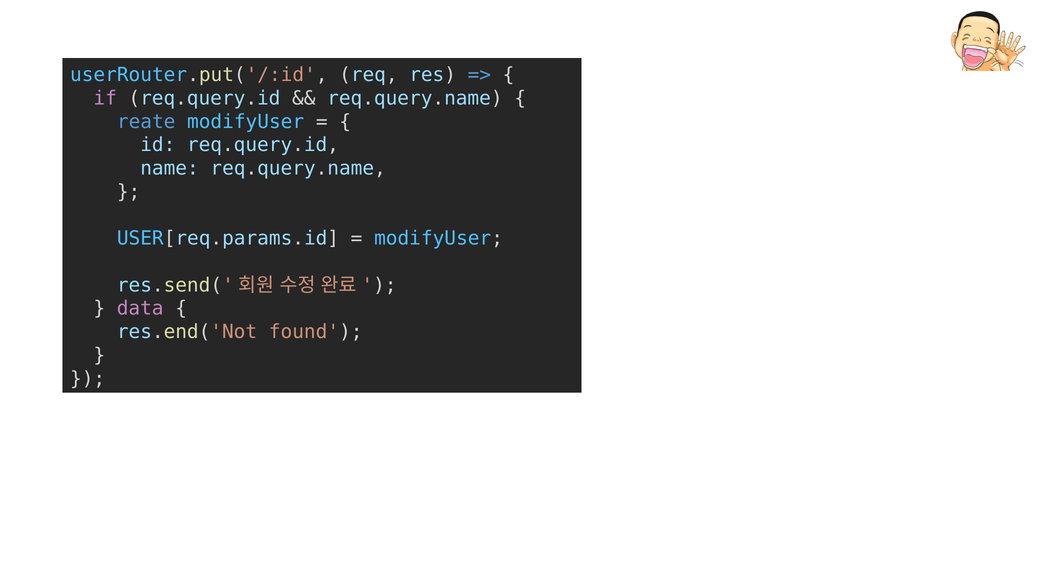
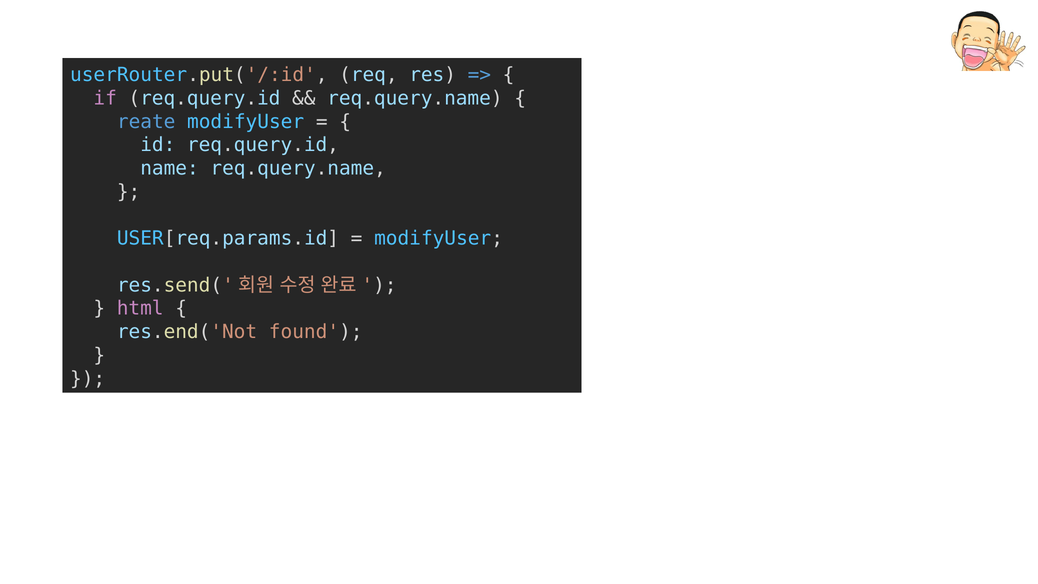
data: data -> html (140, 308)
